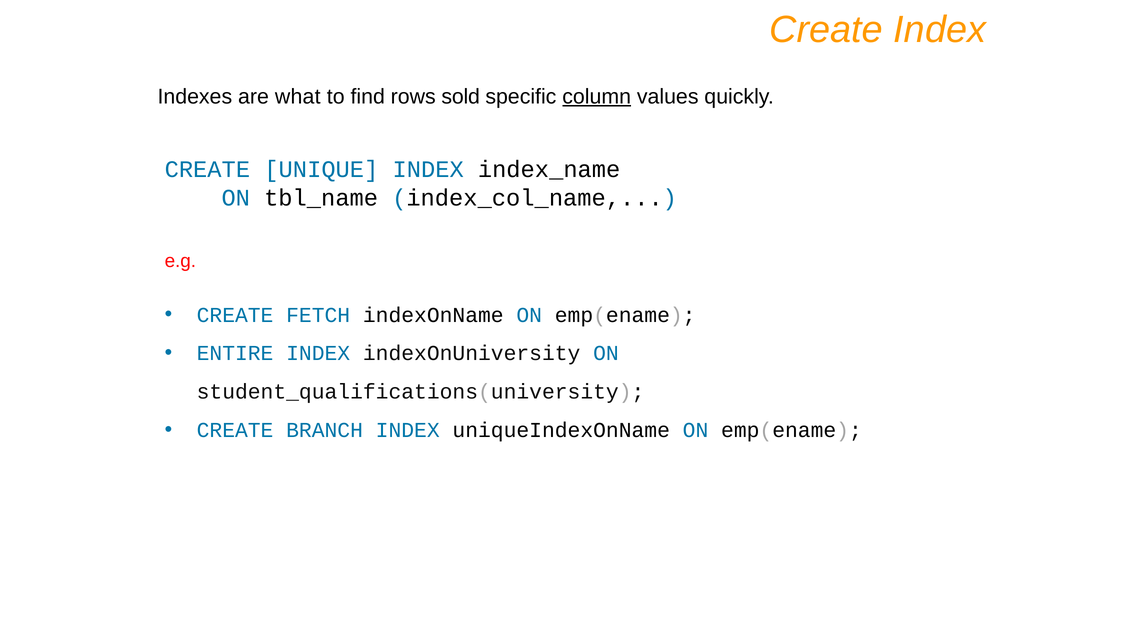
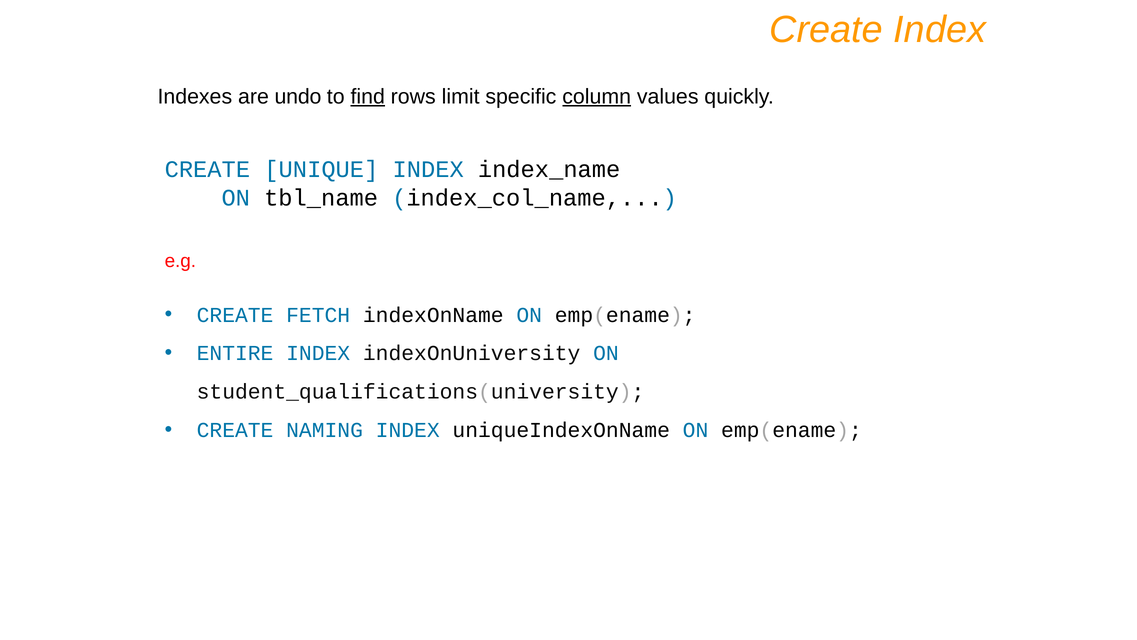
what: what -> undo (298, 97)
find underline: none -> present (368, 97)
sold: sold -> limit (461, 97)
BRANCH: BRANCH -> NAMING (325, 430)
